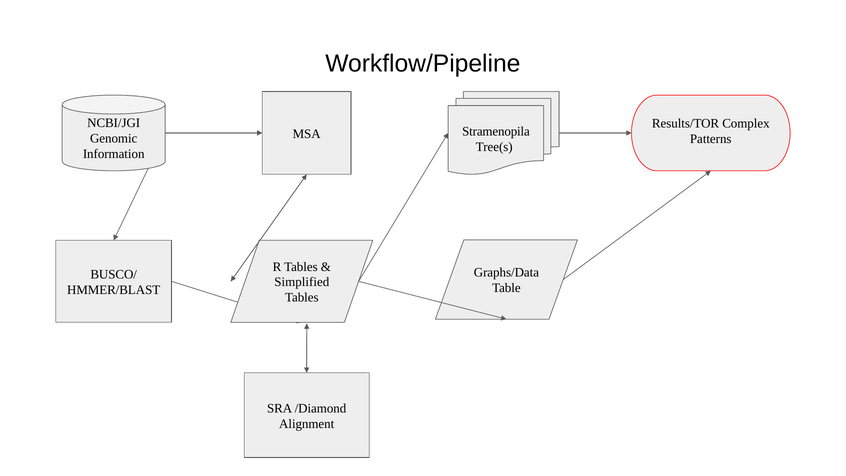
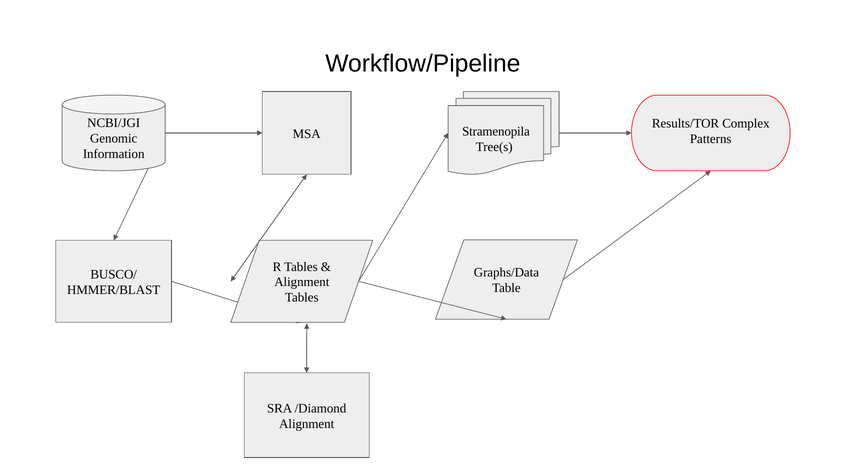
Simplified: Simplified -> Alignment (302, 282)
